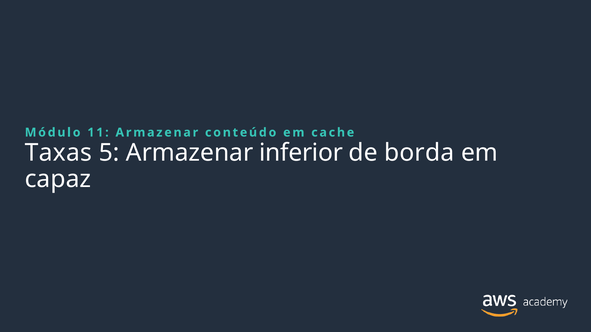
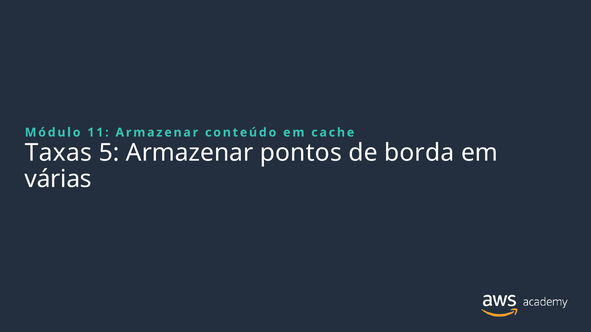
inferior: inferior -> pontos (301, 153)
capaz: capaz -> várias (58, 179)
